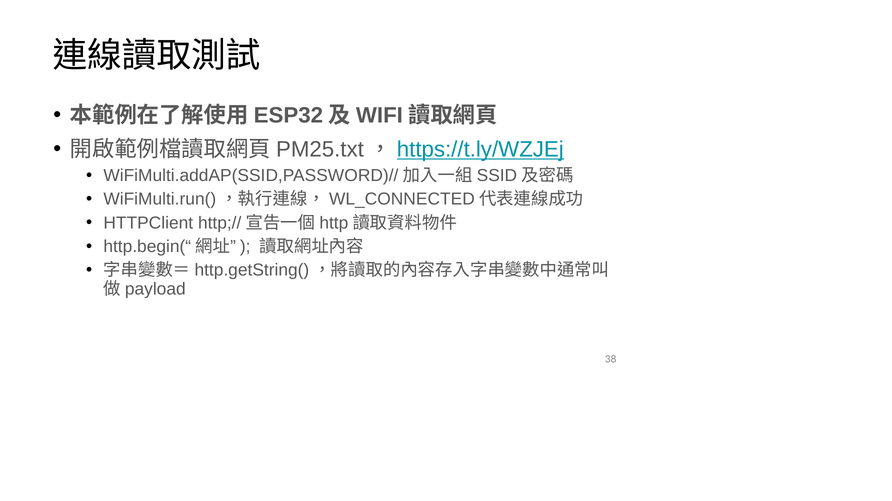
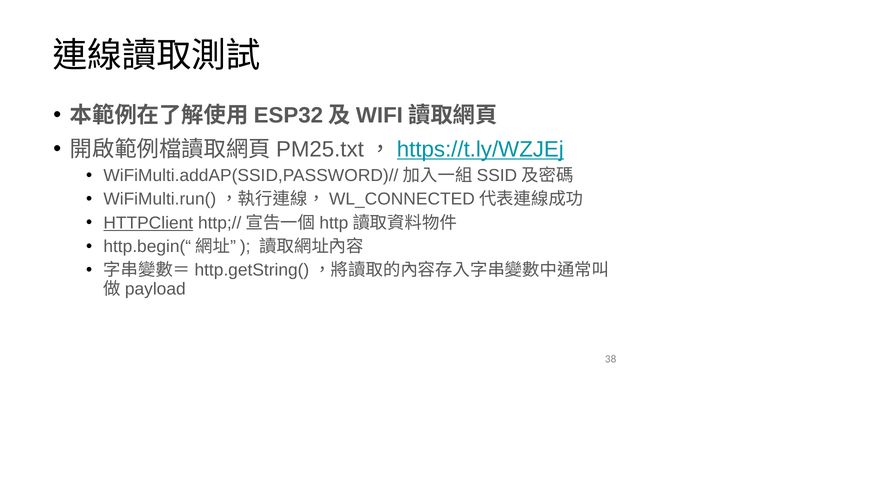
HTTPClient underline: none -> present (148, 223)
